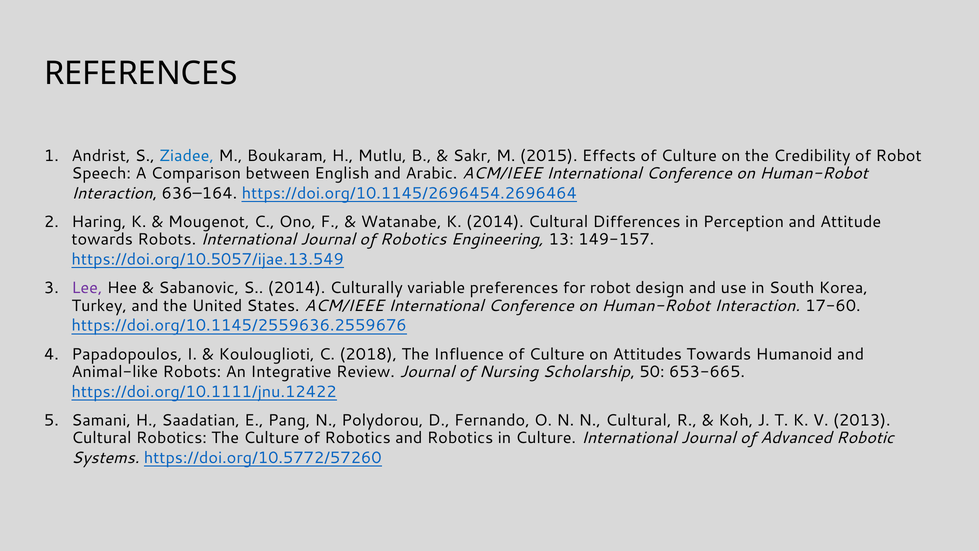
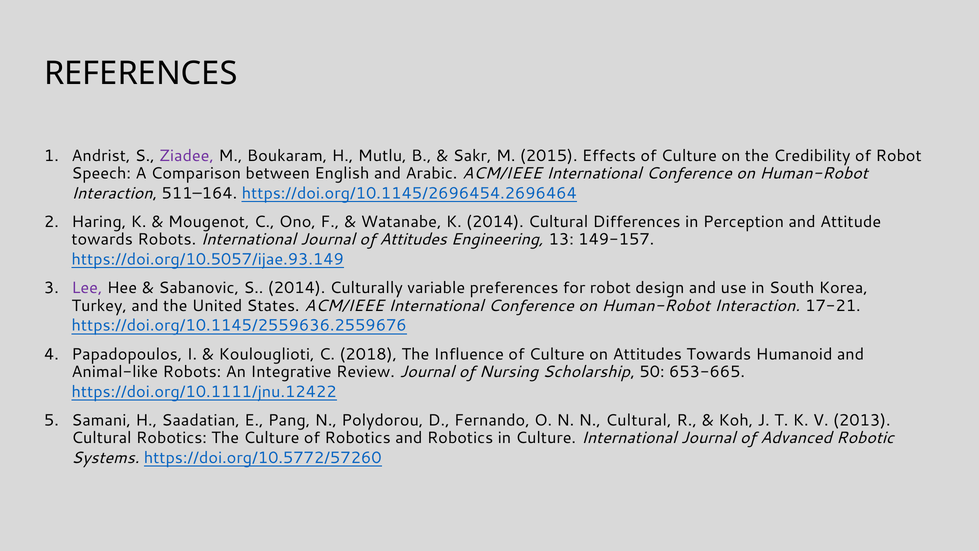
Ziadee colour: blue -> purple (187, 156)
636–164: 636–164 -> 511–164 (199, 193)
Journal of Robotics: Robotics -> Attitudes (413, 239)
https://doi.org/10.5057/ijae.13.549: https://doi.org/10.5057/ijae.13.549 -> https://doi.org/10.5057/ijae.93.149 (208, 259)
17-60: 17-60 -> 17-21 (833, 306)
